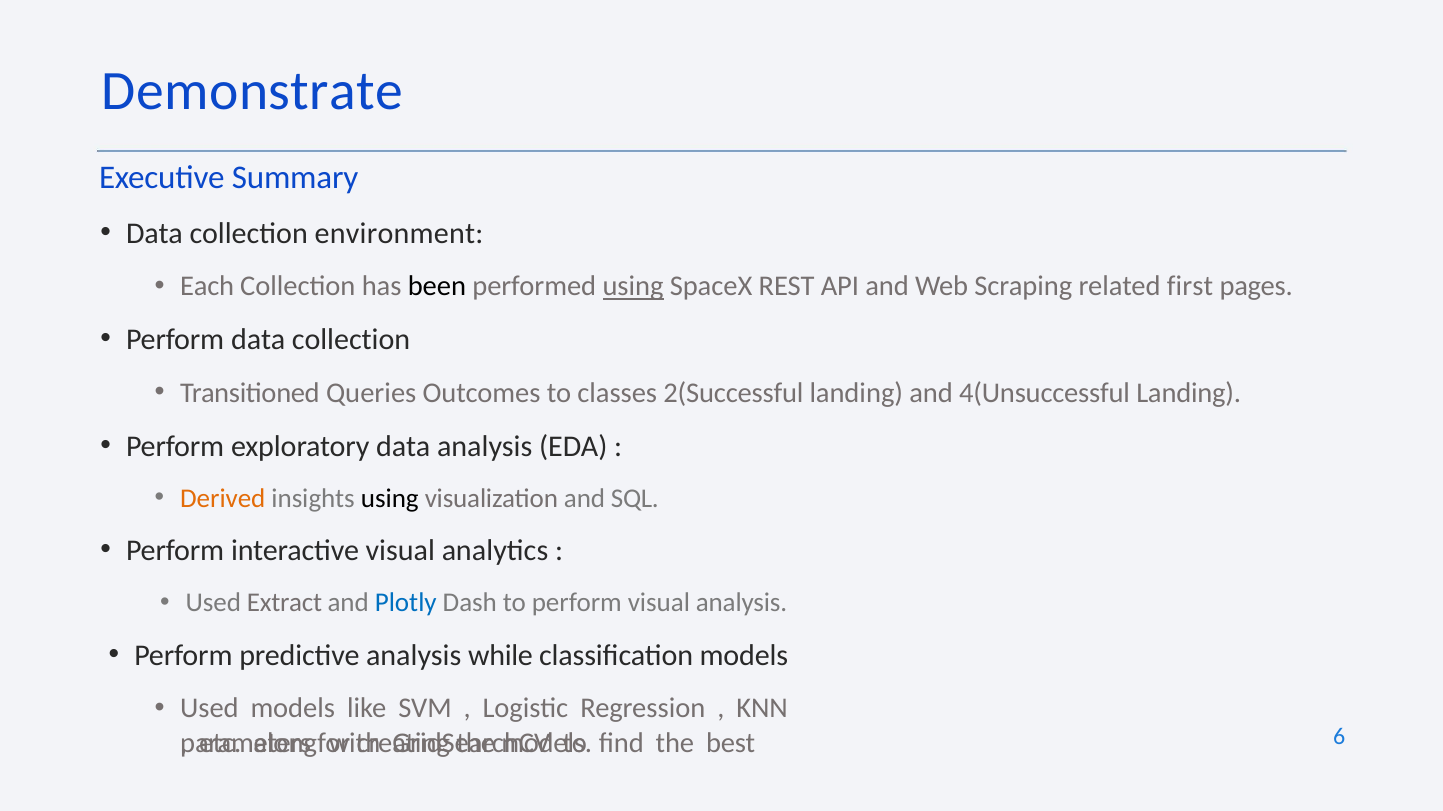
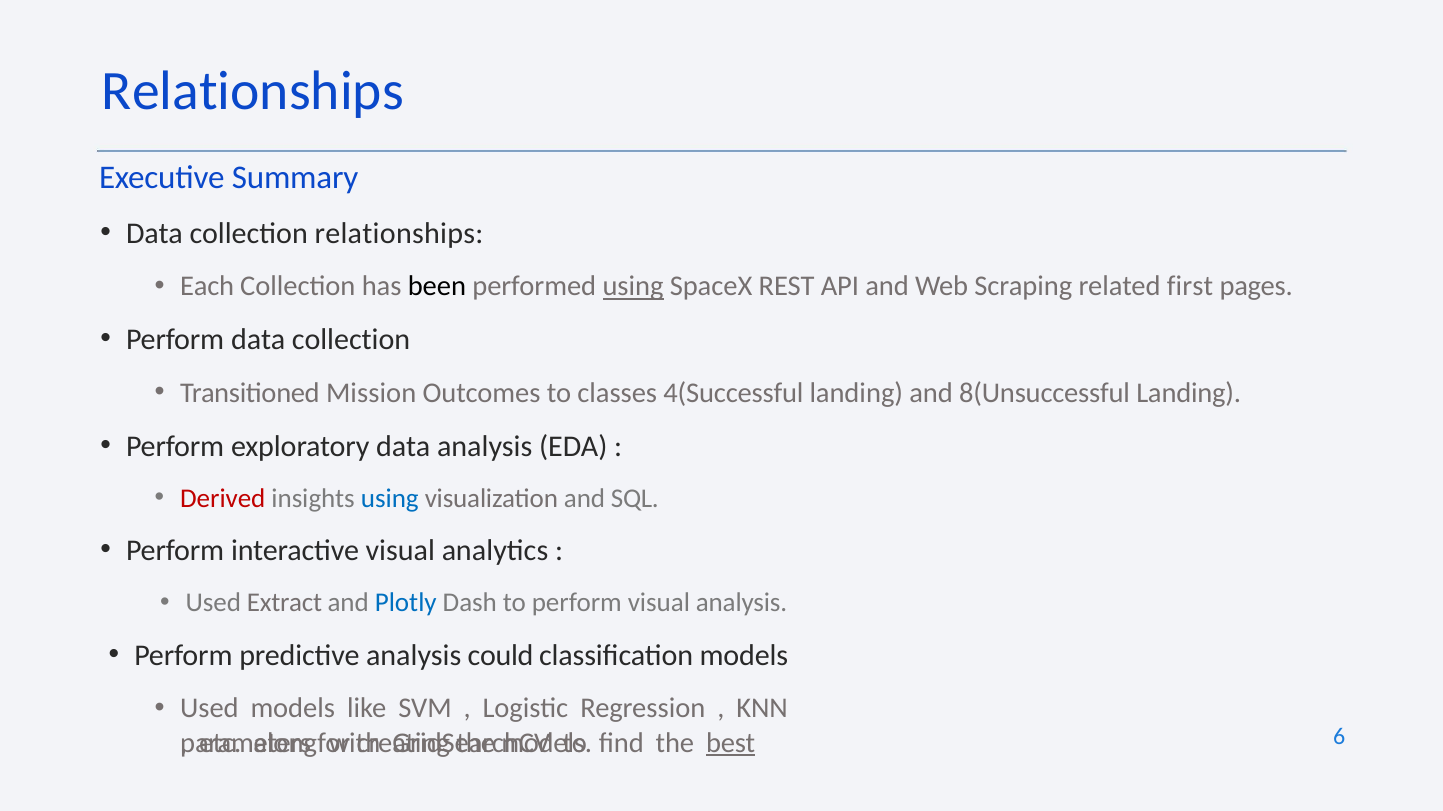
Demonstrate: Demonstrate -> Relationships (253, 91)
collection environment: environment -> relationships (399, 234)
Queries: Queries -> Mission (371, 393)
2(Successful: 2(Successful -> 4(Successful (733, 393)
4(Unsuccessful: 4(Unsuccessful -> 8(Unsuccessful (1045, 393)
Derived colour: orange -> red (223, 499)
using colour: black -> blue (390, 499)
while: while -> could (501, 656)
best underline: none -> present (731, 743)
